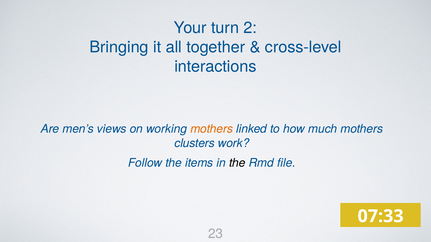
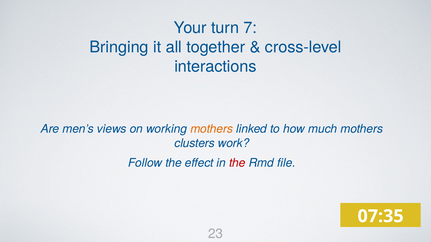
2: 2 -> 7 (250, 28)
items: items -> effect (199, 163)
the colour: black -> red (237, 163)
07:33: 07:33 -> 07:35 (381, 217)
